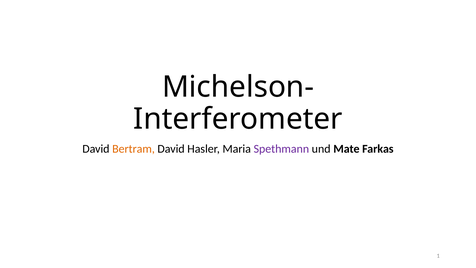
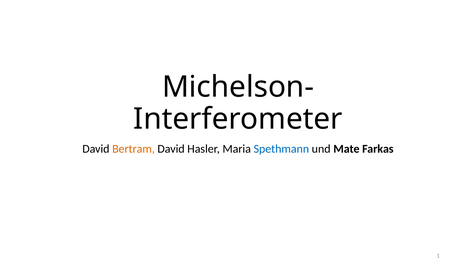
Spethmann colour: purple -> blue (281, 149)
